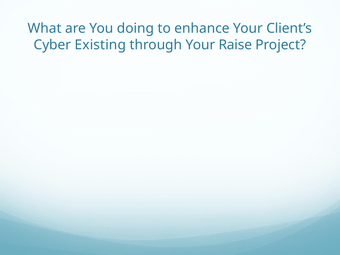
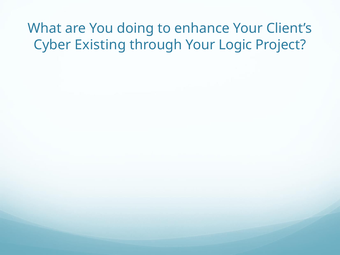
Raise: Raise -> Logic (235, 45)
